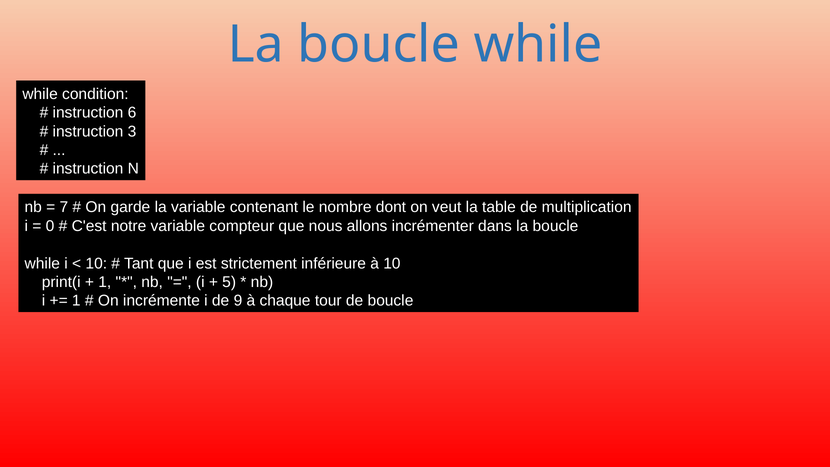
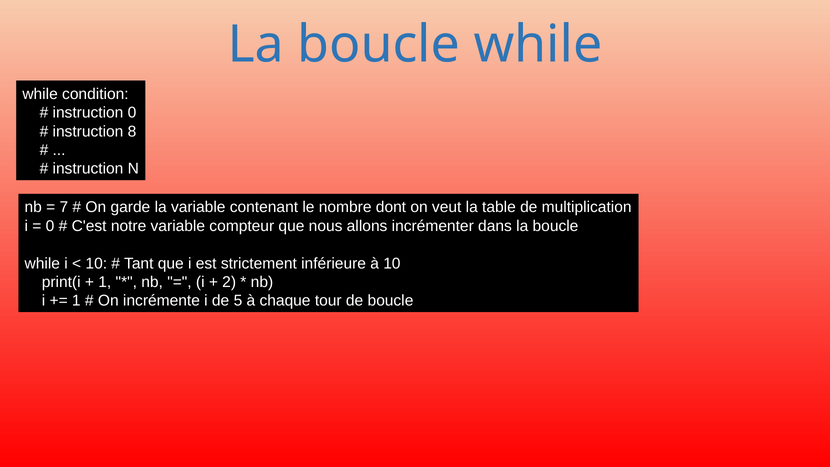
instruction 6: 6 -> 0 (132, 113)
3: 3 -> 8 (132, 131)
5: 5 -> 2 (229, 282)
9: 9 -> 5 (238, 301)
